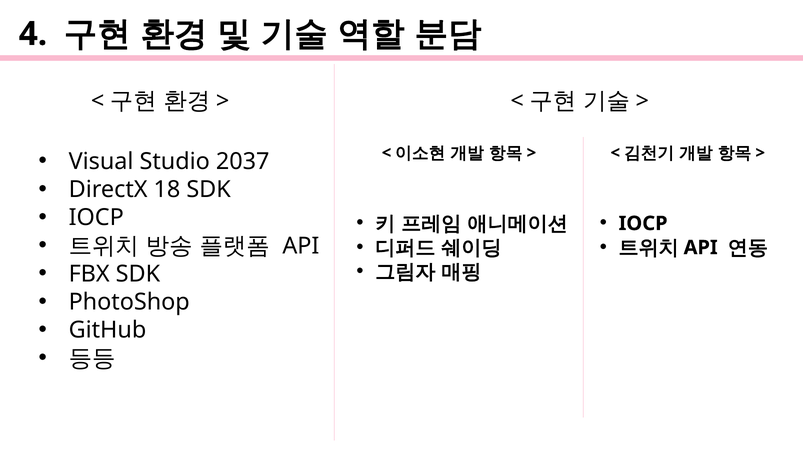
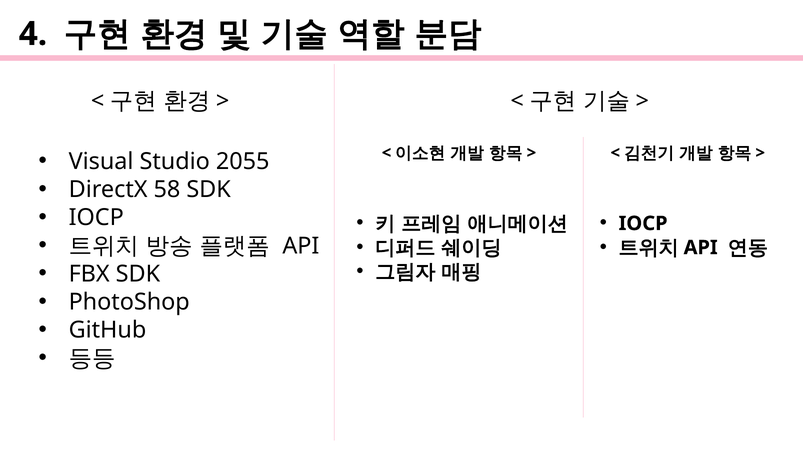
2037: 2037 -> 2055 (243, 161)
18: 18 -> 58 (167, 189)
